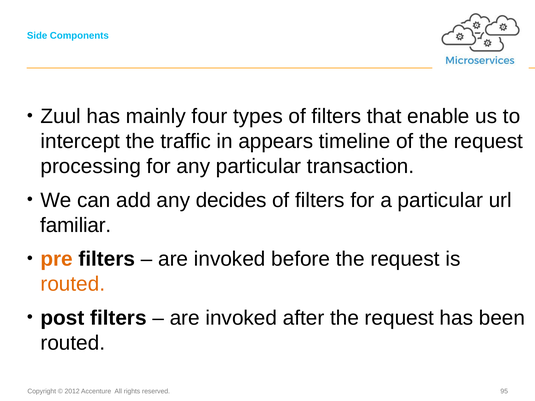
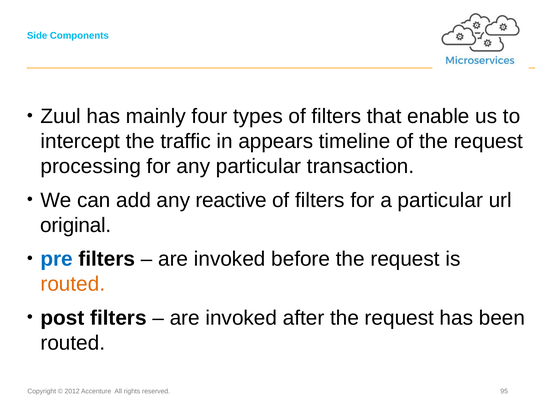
decides: decides -> reactive (231, 200)
familiar: familiar -> original (76, 225)
pre colour: orange -> blue (57, 259)
